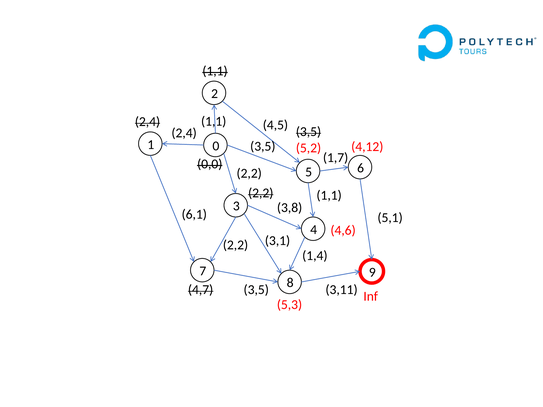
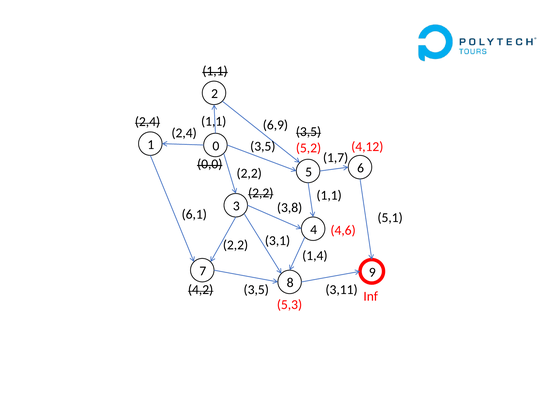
4,5: 4,5 -> 6,9 (275, 125)
4,7: 4,7 -> 4,2 (201, 290)
